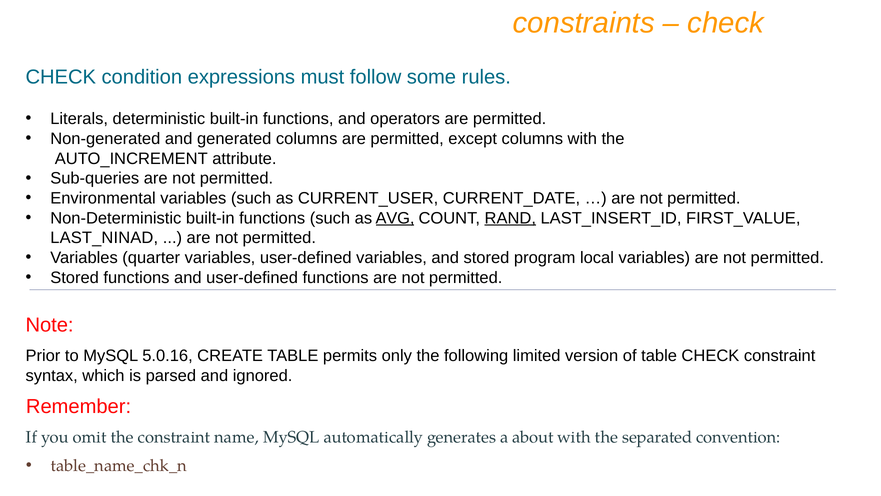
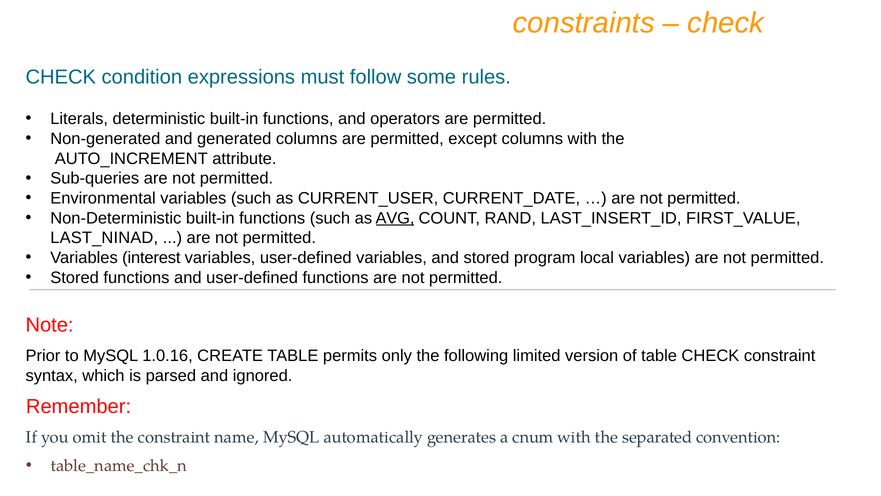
RAND underline: present -> none (510, 218)
quarter: quarter -> interest (151, 258)
5.0.16: 5.0.16 -> 1.0.16 (167, 356)
about: about -> cnum (533, 437)
